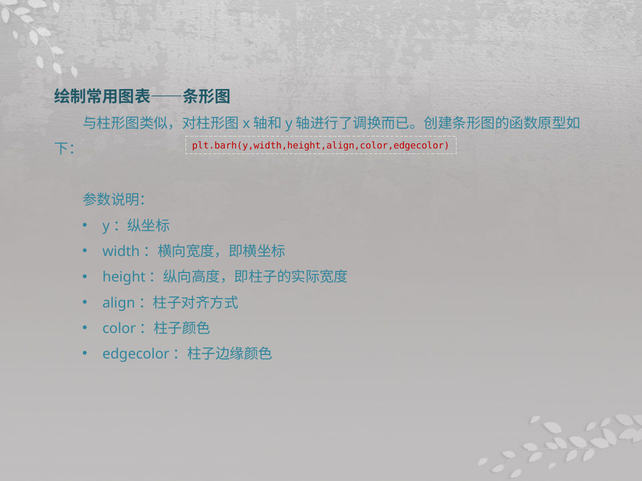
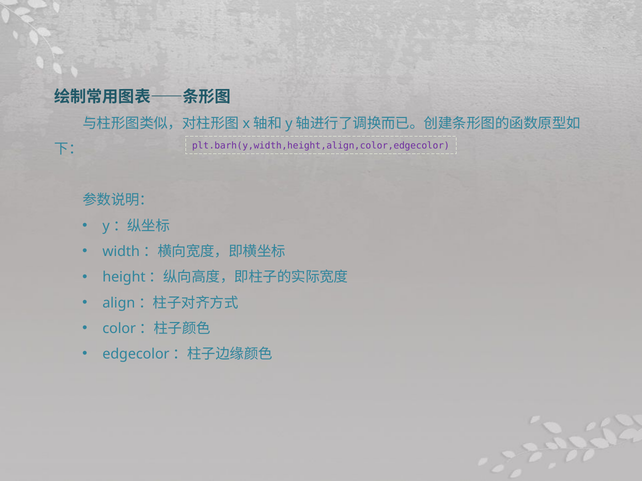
plt.barh(y,width,height,align,color,edgecolor colour: red -> purple (321, 146)
